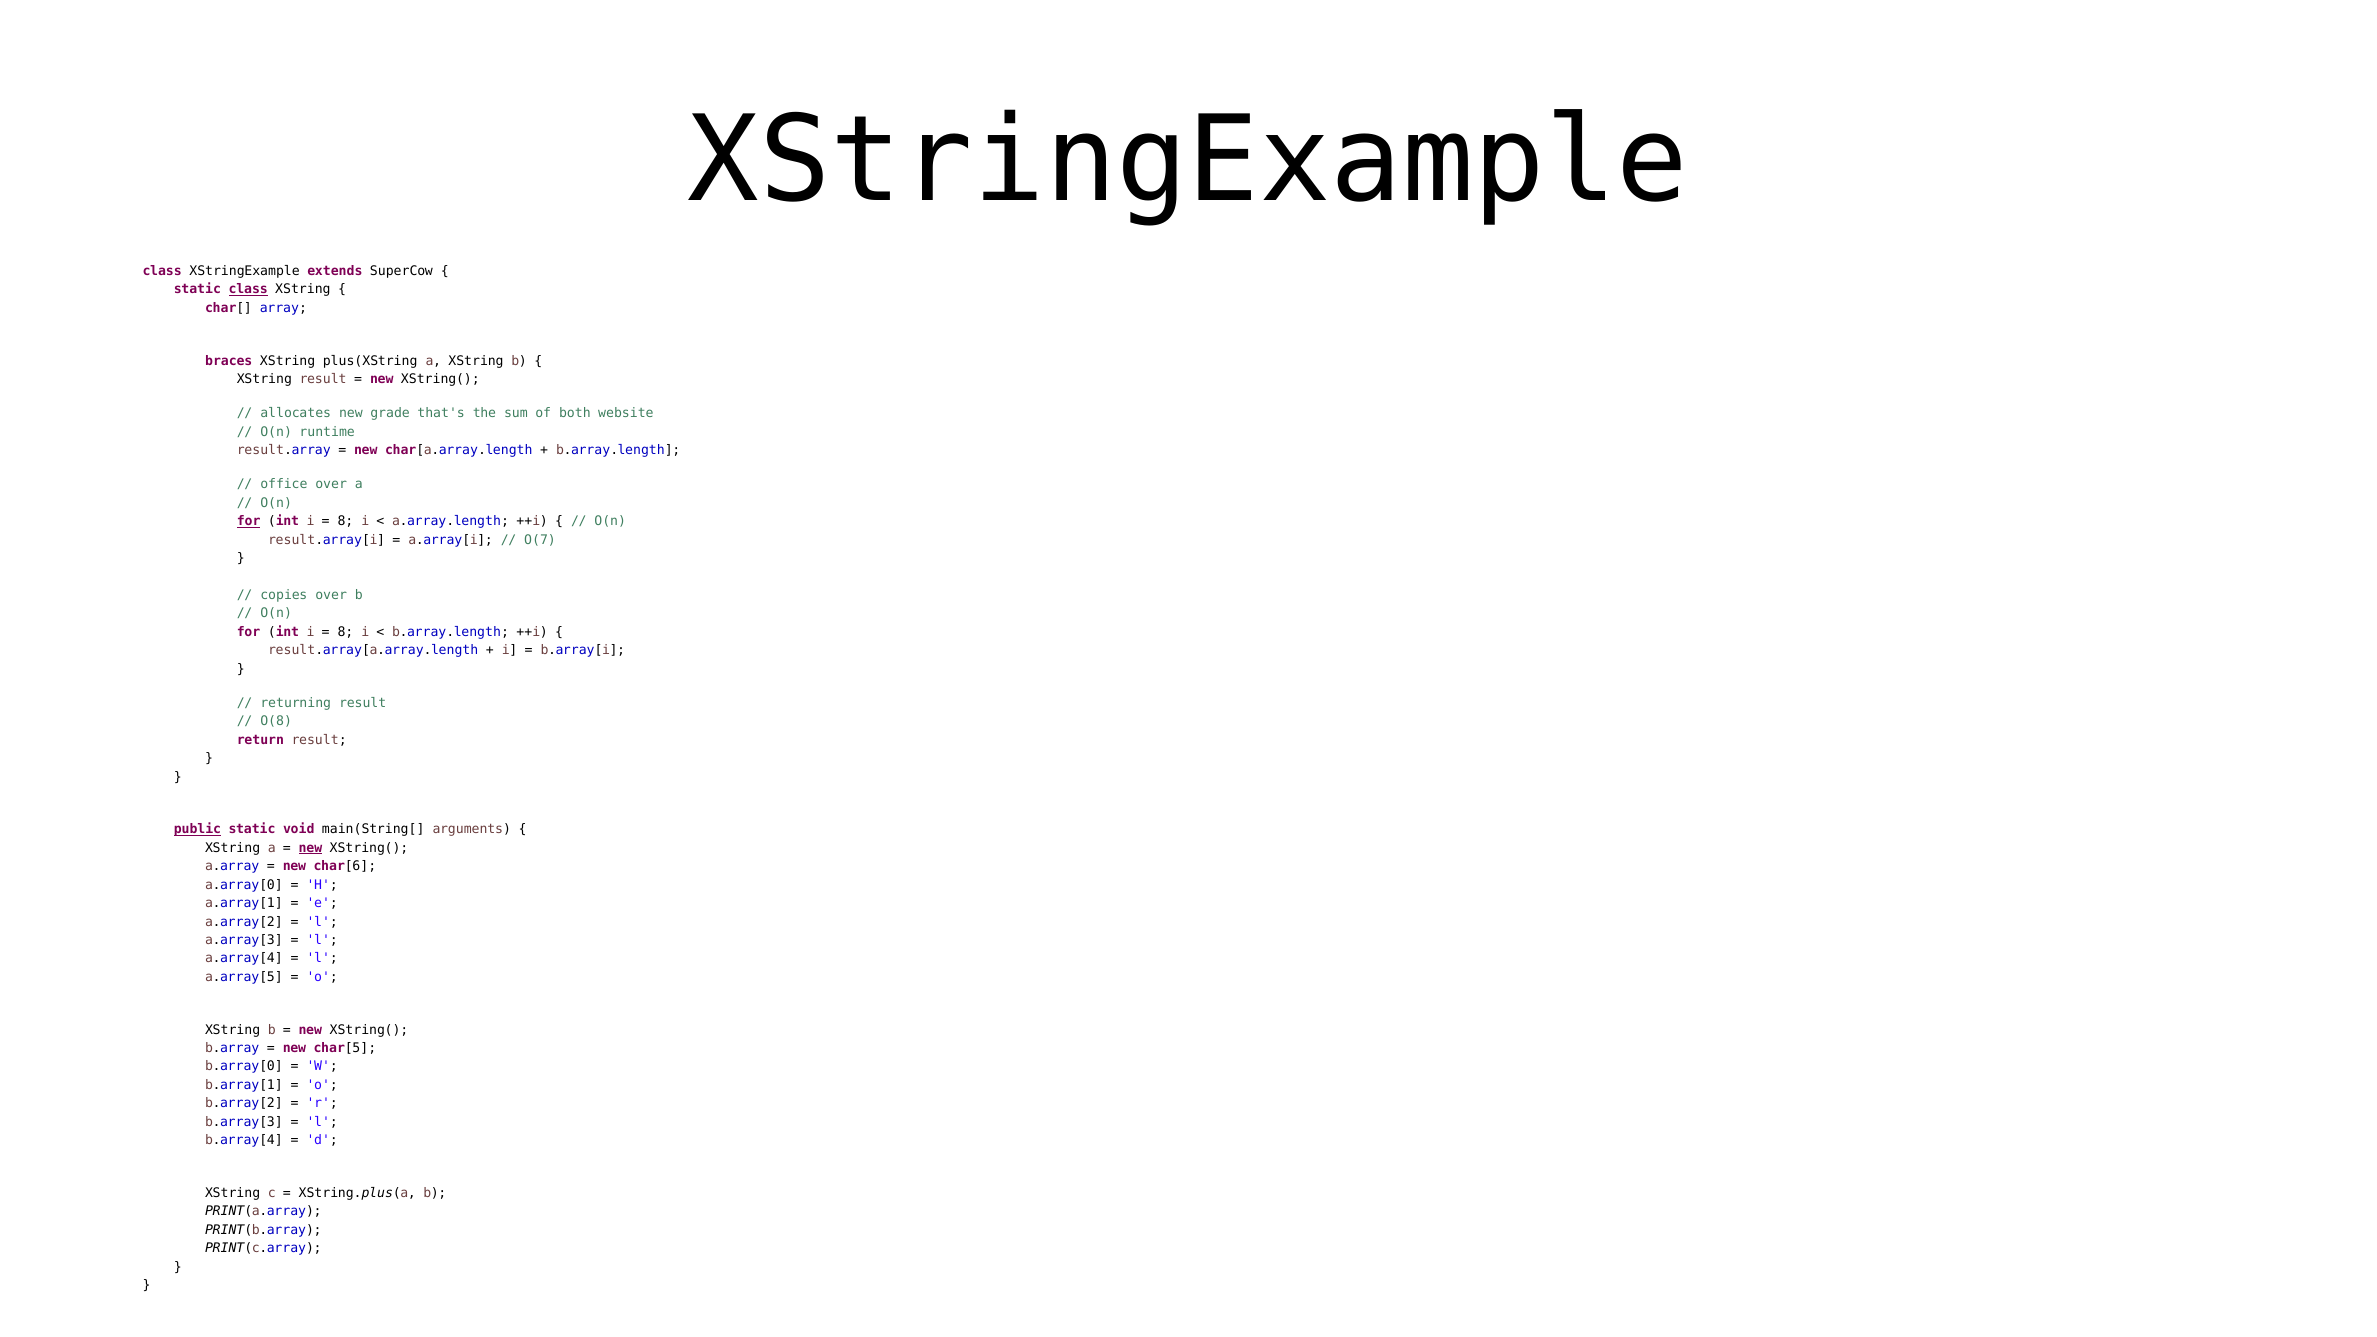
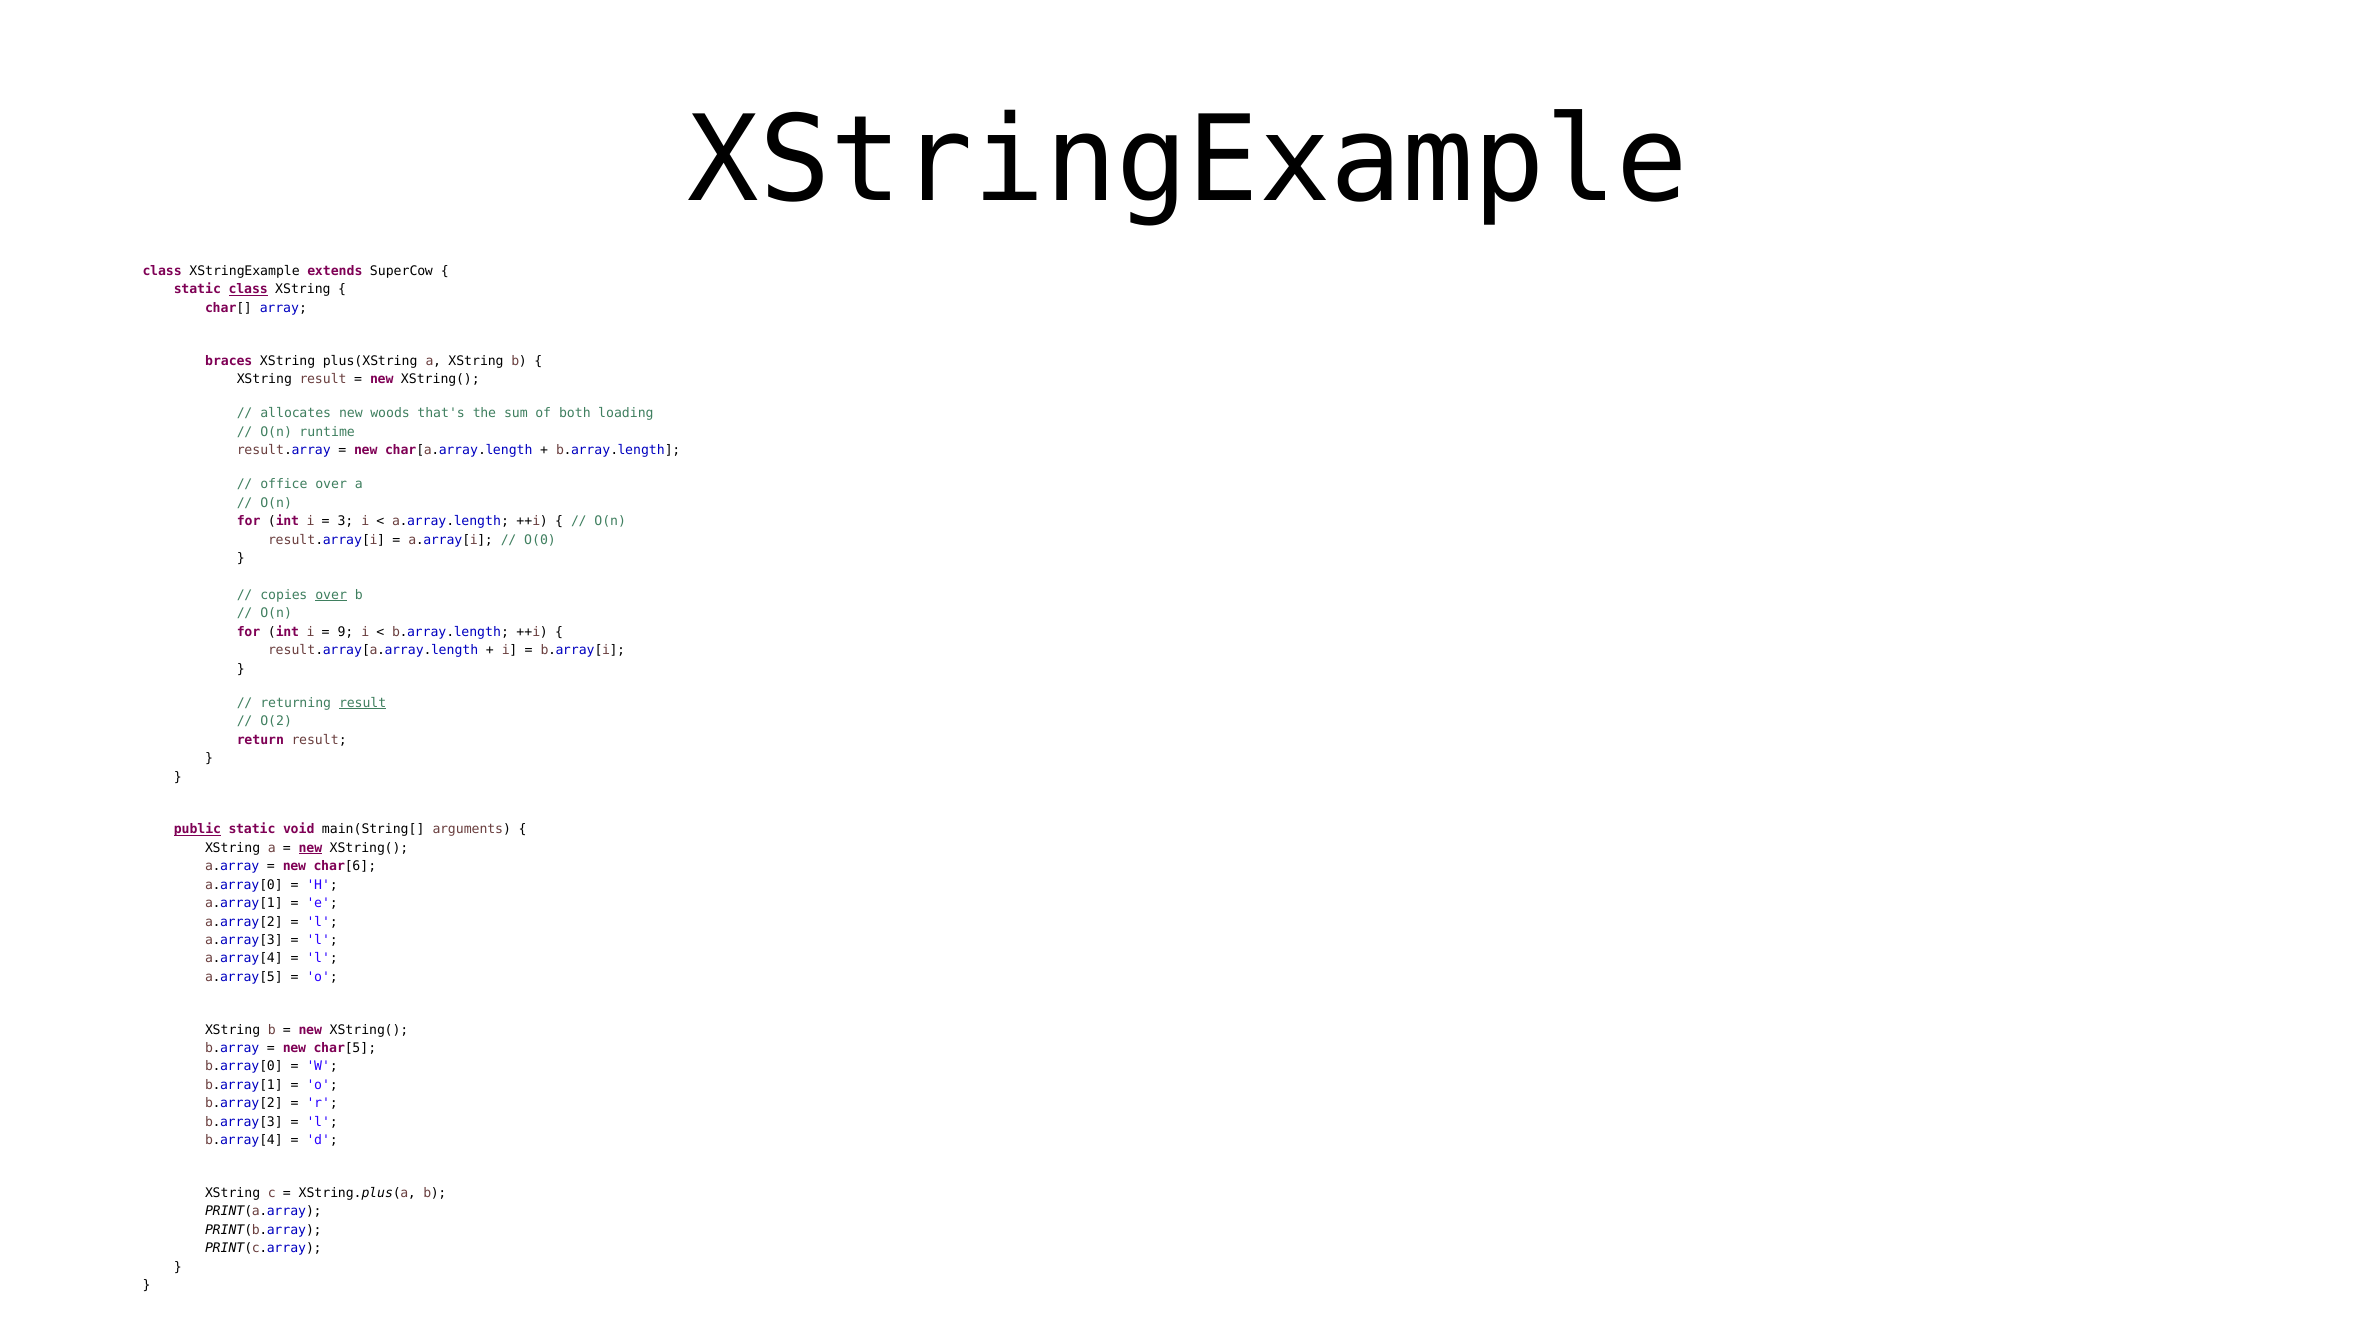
grade: grade -> woods (390, 413)
website: website -> loading (626, 413)
for underline: present -> none (249, 521)
8: 8 -> 3 (345, 521)
O(7: O(7 -> O(0 (540, 540)
over underline: none -> present (331, 595)
8: 8 -> 9 (345, 632)
result underline: none -> present (363, 703)
O(8: O(8 -> O(2 (276, 722)
